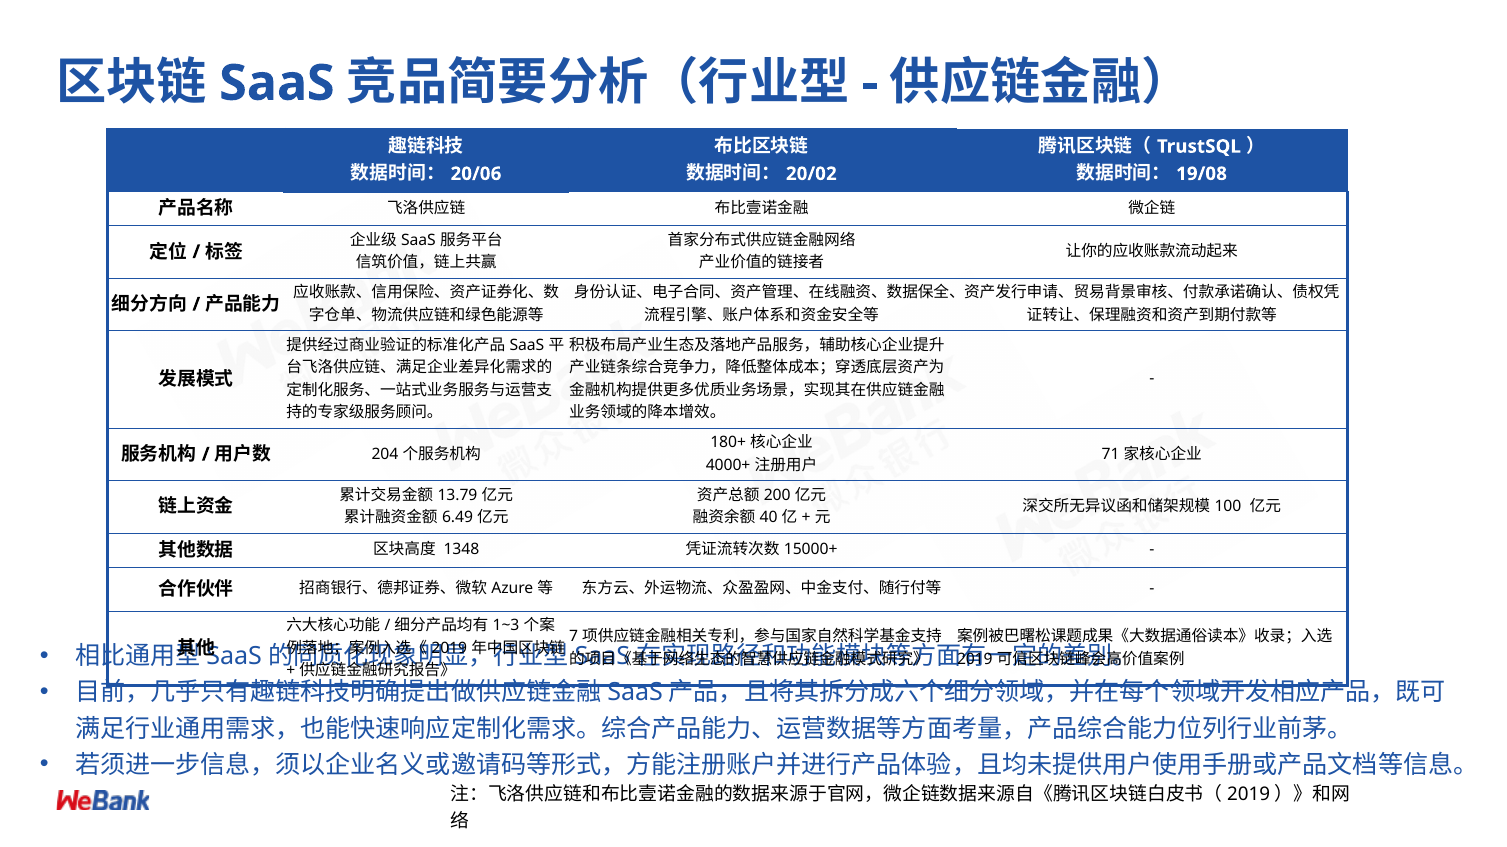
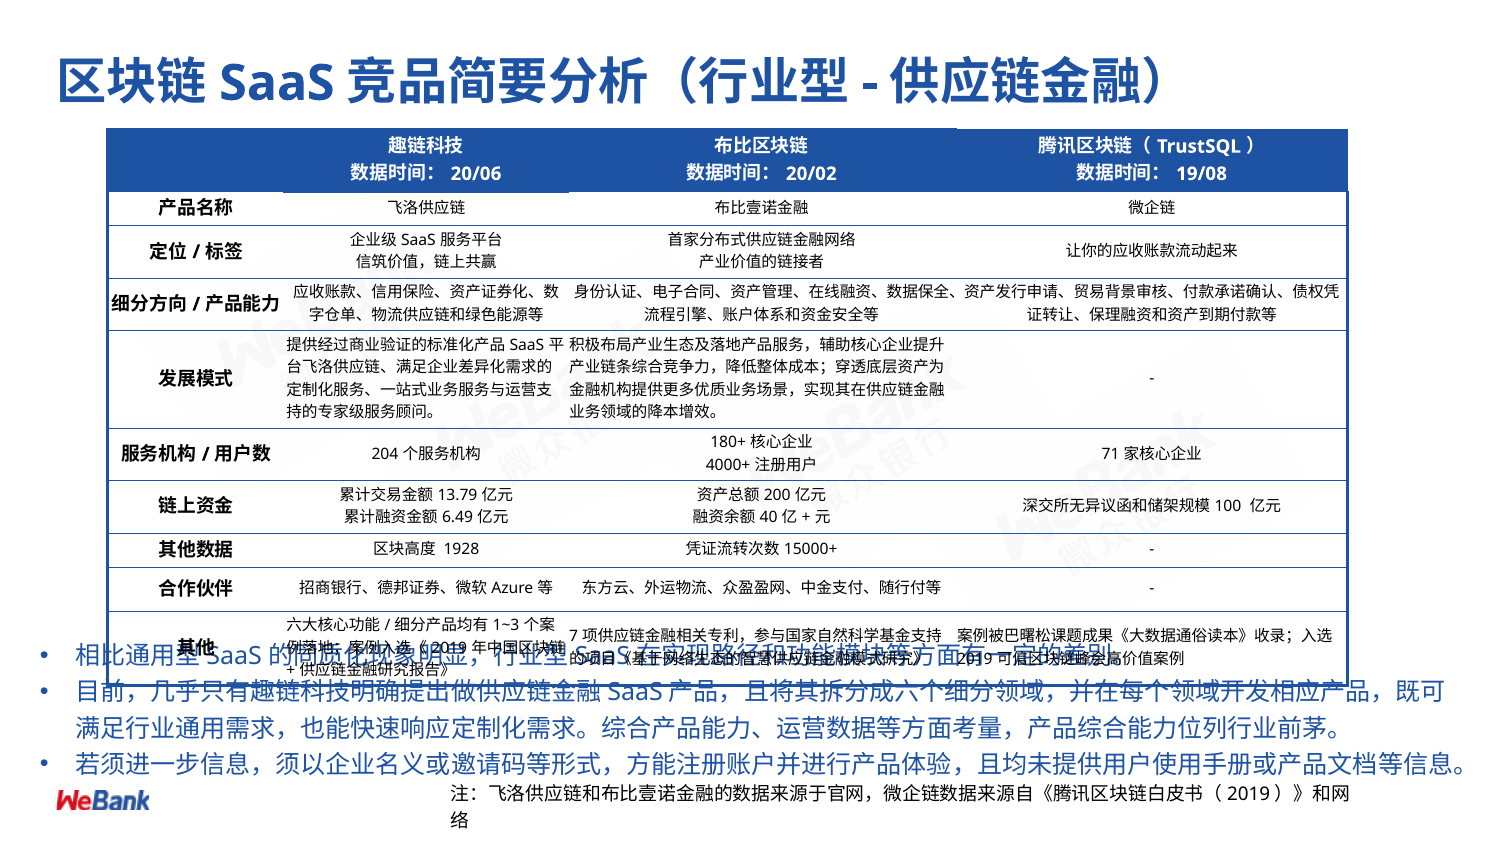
1348: 1348 -> 1928 (461, 550)
